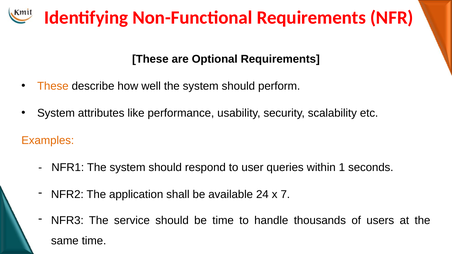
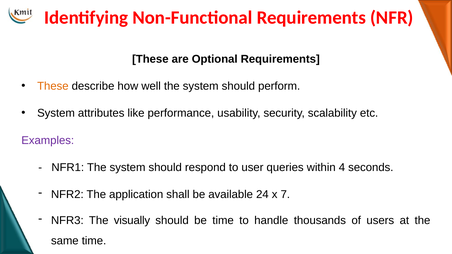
Examples colour: orange -> purple (48, 140)
1: 1 -> 4 (342, 168)
service: service -> visually (132, 221)
